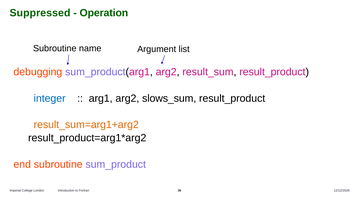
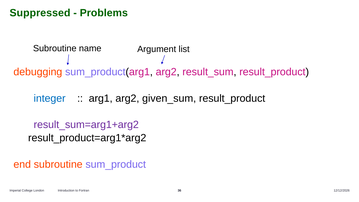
Operation: Operation -> Problems (104, 13)
slows_sum: slows_sum -> given_sum (169, 98)
result_sum=arg1+arg2 colour: orange -> purple (86, 125)
